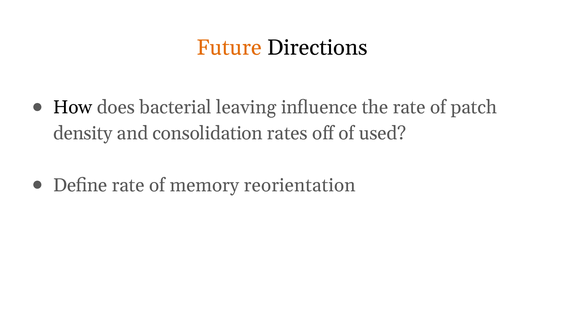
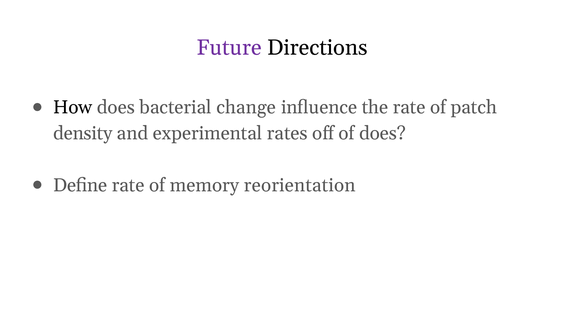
Future colour: orange -> purple (229, 48)
leaving: leaving -> change (246, 107)
consolidation: consolidation -> experimental (208, 133)
of used: used -> does (382, 133)
